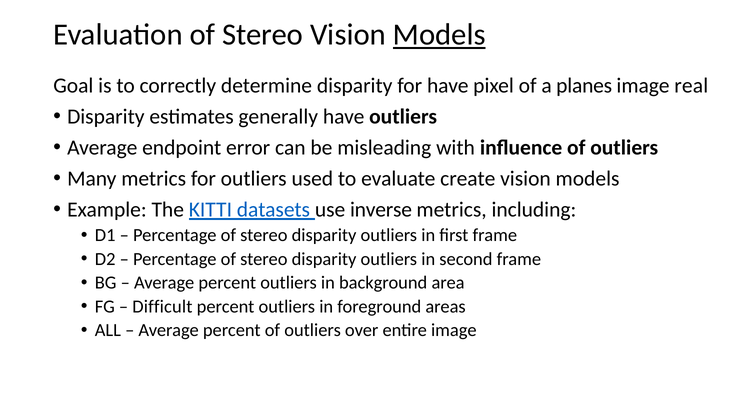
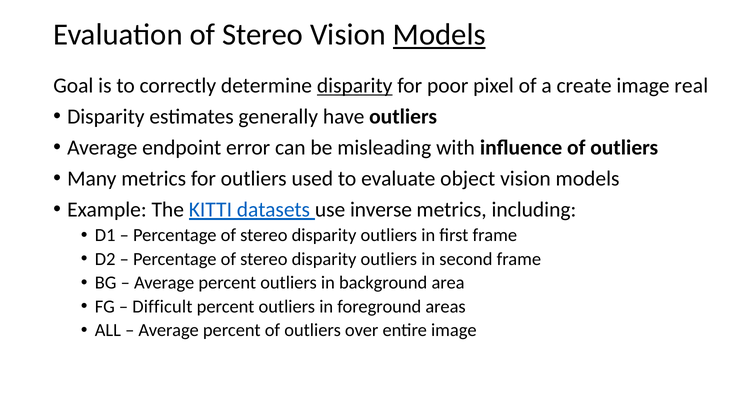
disparity underline: none -> present (355, 86)
for have: have -> poor (448, 86)
planes: planes -> create (584, 86)
create: create -> object (468, 179)
